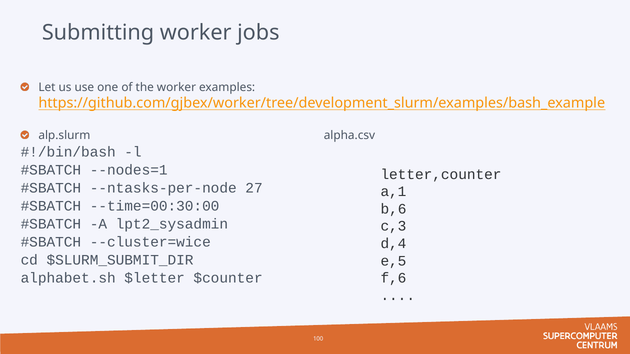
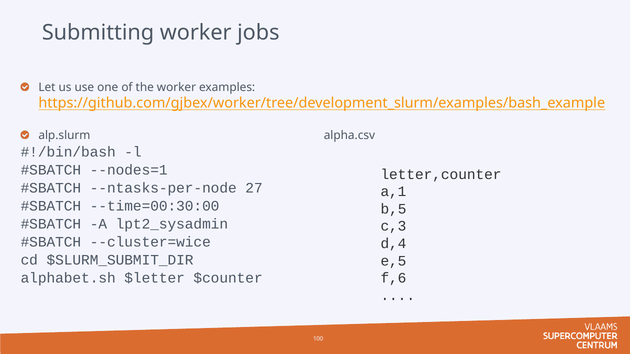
b,6: b,6 -> b,5 (393, 209)
